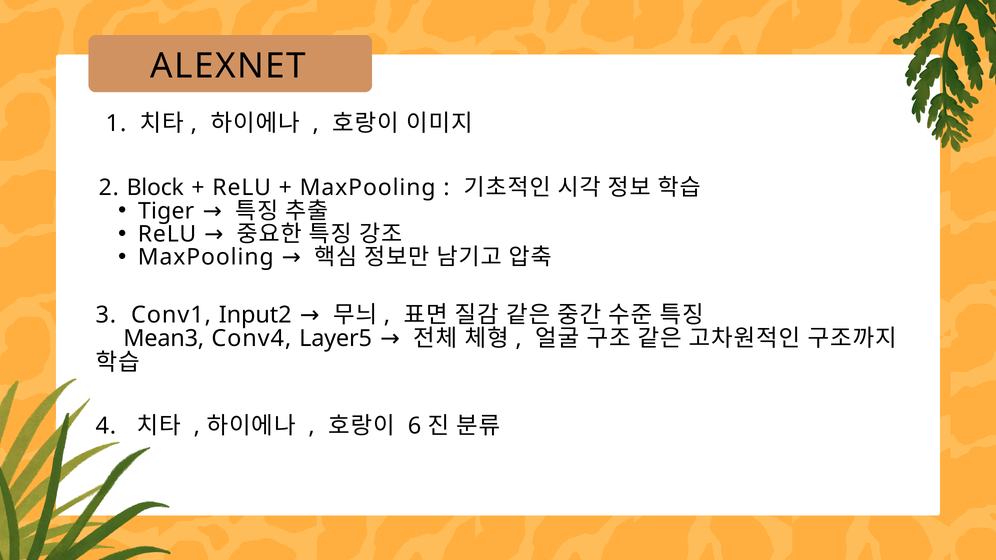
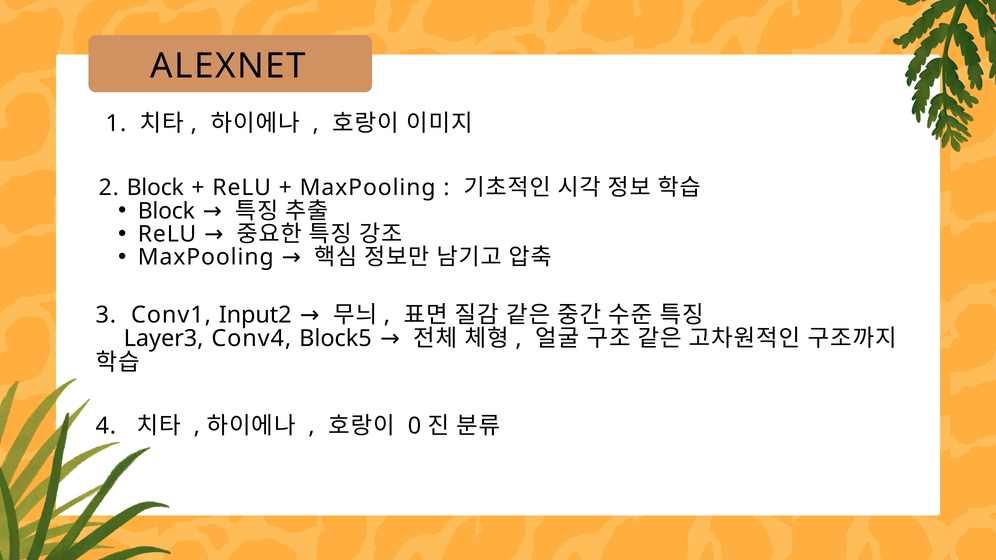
Tiger: Tiger -> Block (166, 211)
Mean3: Mean3 -> Layer3 (164, 339)
Layer5: Layer5 -> Block5 (335, 339)
6: 6 -> 0 (415, 426)
